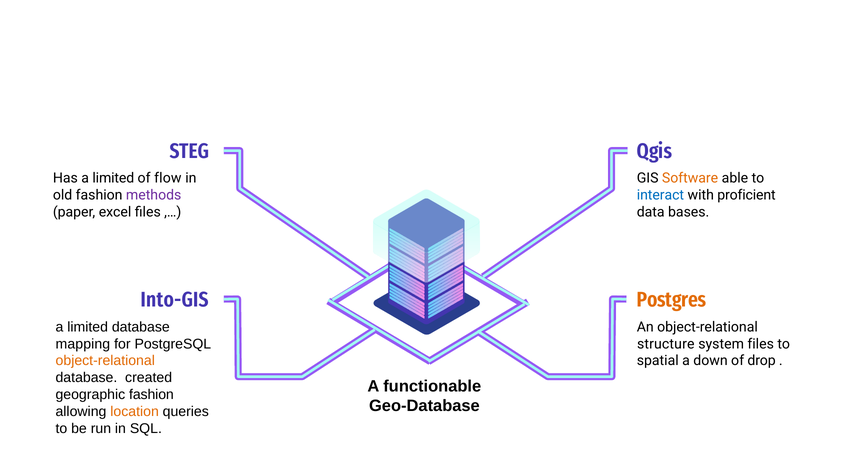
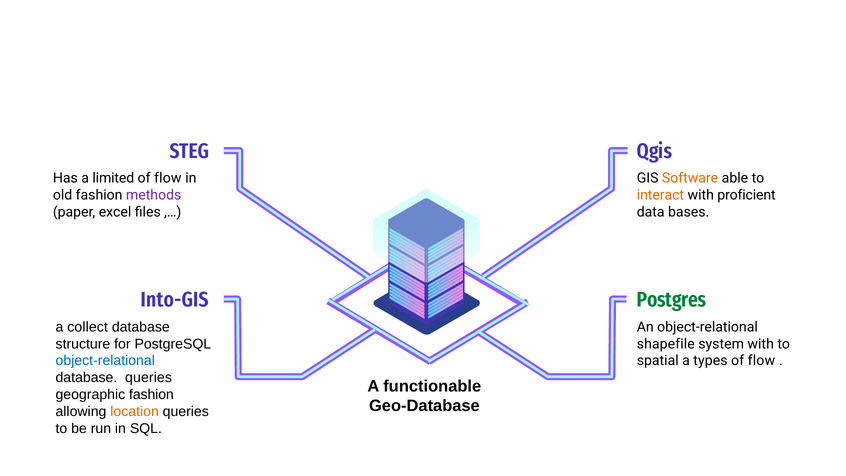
interact colour: blue -> orange (660, 195)
Postgres colour: orange -> green (672, 300)
limited: limited -> collect (88, 327)
mapping: mapping -> structure (83, 344)
structure: structure -> shapefile (666, 344)
system files: files -> with (761, 344)
object-relational colour: orange -> blue (105, 361)
down: down -> types (710, 361)
drop: drop -> flow (761, 361)
database created: created -> queries (149, 378)
